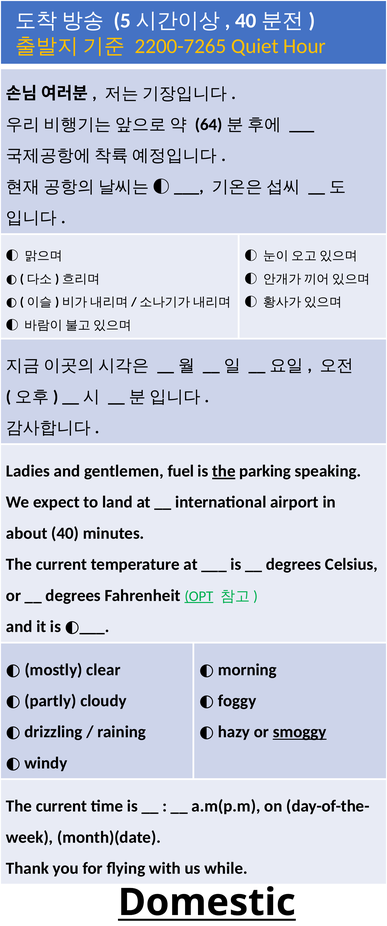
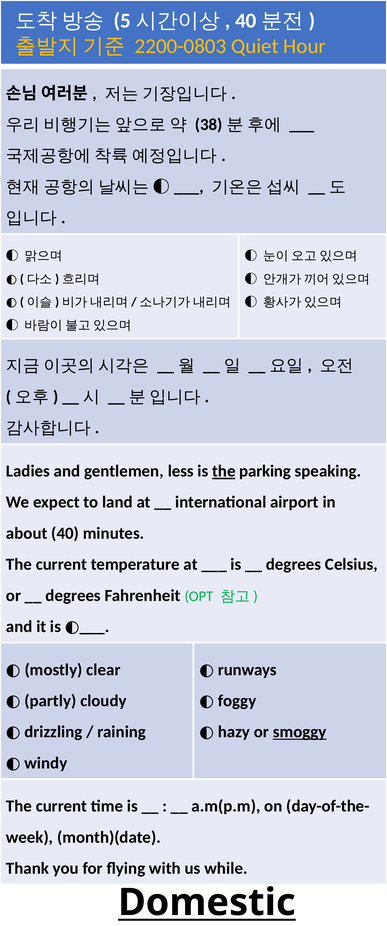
2200-7265: 2200-7265 -> 2200-0803 (181, 46)
64: 64 -> 38 (209, 125)
fuel: fuel -> less (181, 471)
OPT underline: present -> none (199, 596)
morning: morning -> runways (247, 670)
